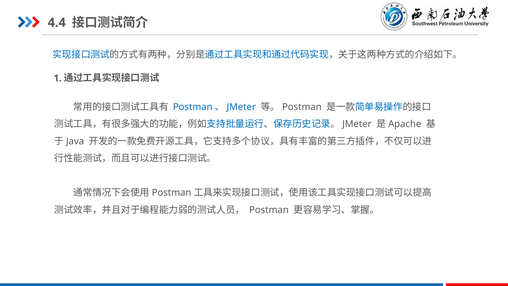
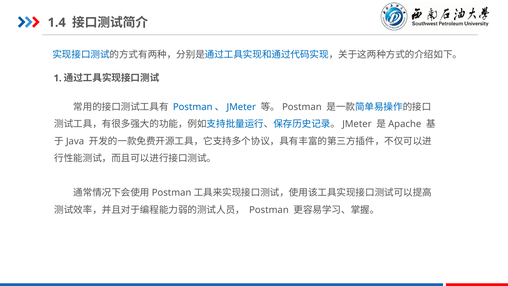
4.4: 4.4 -> 1.4 (57, 23)
